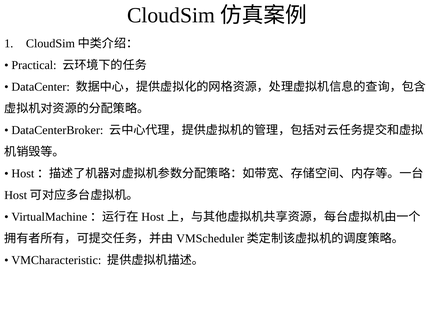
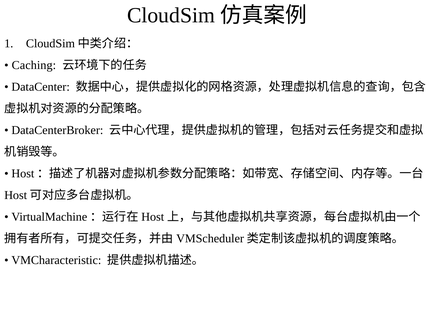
Practical: Practical -> Caching (34, 65)
